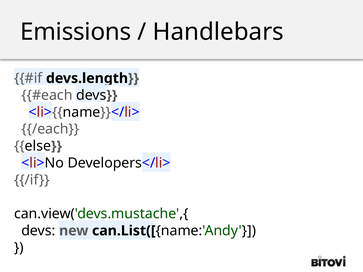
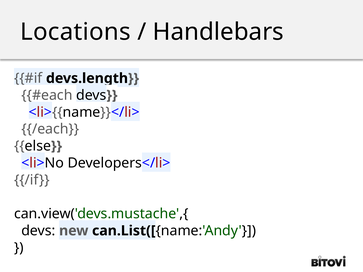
Emissions: Emissions -> Locations (75, 32)
